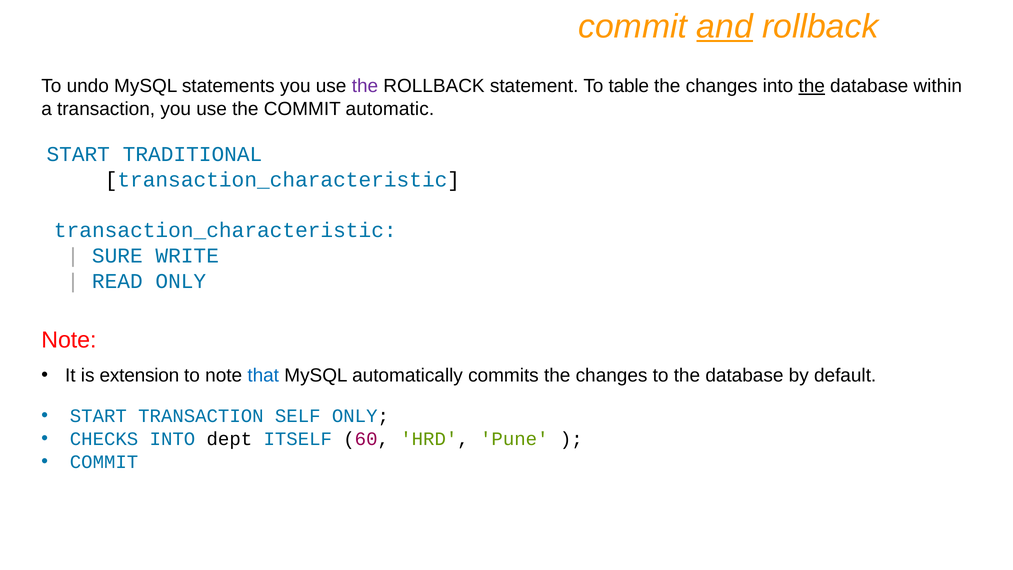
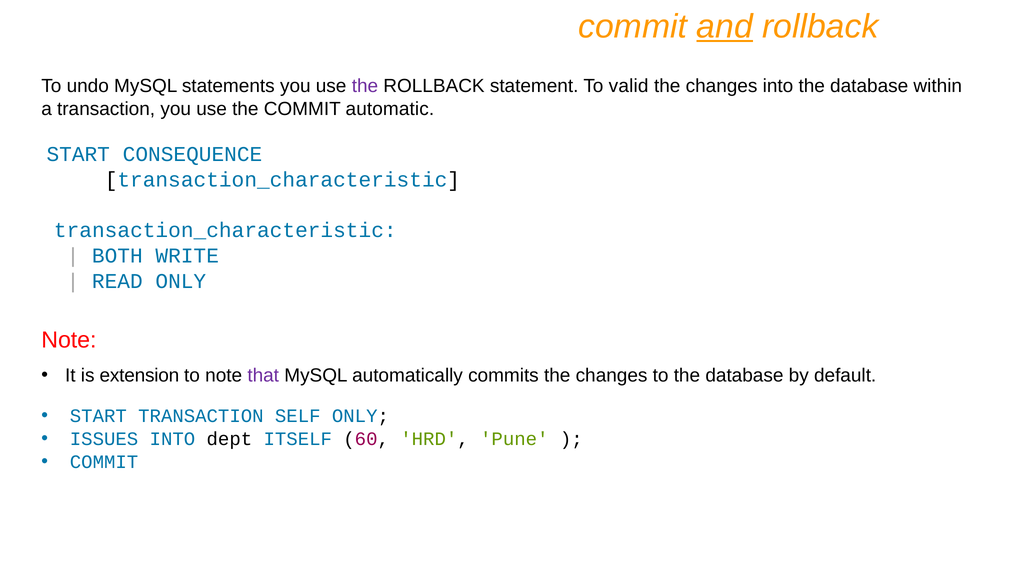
table: table -> valid (629, 86)
the underline: present -> none (812, 86)
TRADITIONAL: TRADITIONAL -> CONSEQUENCE (192, 154)
SURE: SURE -> BOTH (117, 256)
that colour: blue -> purple (263, 375)
CHECKS: CHECKS -> ISSUES (104, 439)
